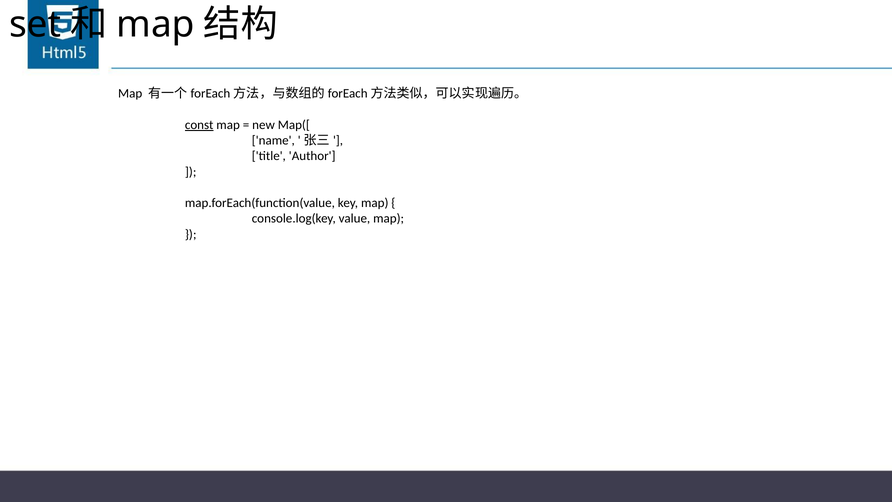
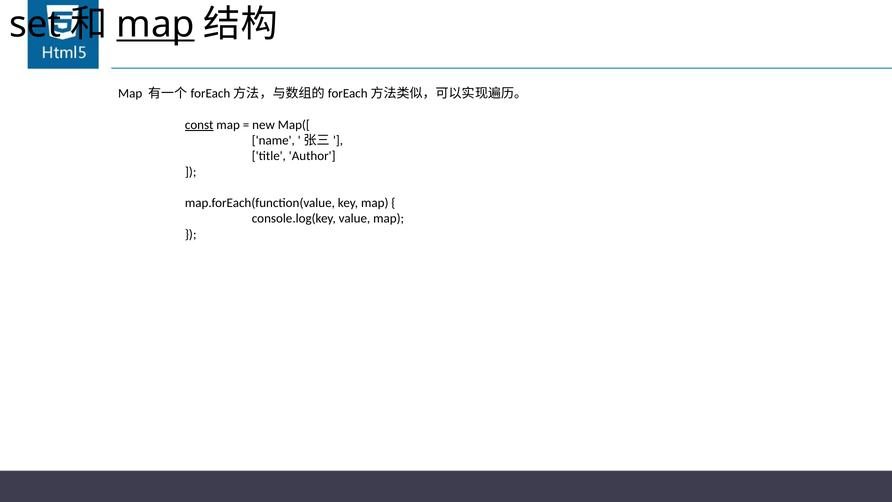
map underline: none -> present (155, 25)
